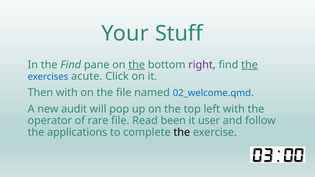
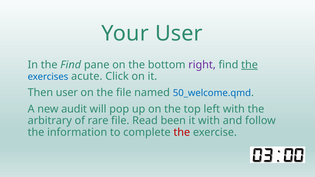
Your Stuff: Stuff -> User (179, 34)
the underline: present -> none (137, 65)
Then with: with -> user (67, 93)
02_welcome.qmd: 02_welcome.qmd -> 50_welcome.qmd (212, 93)
operator: operator -> arbitrary (50, 121)
it user: user -> with (209, 121)
applications: applications -> information (77, 132)
the colour: black -> red (182, 132)
